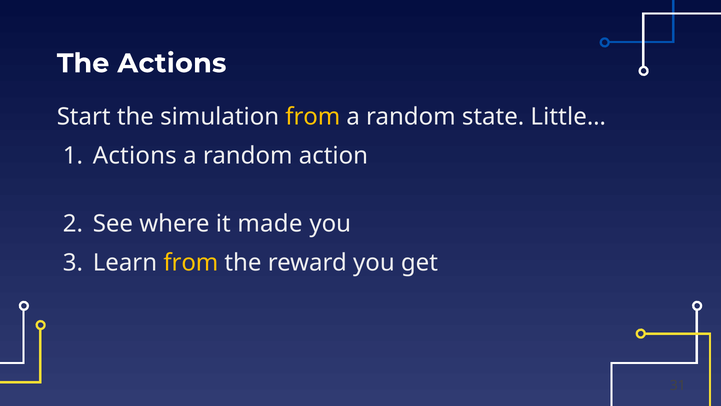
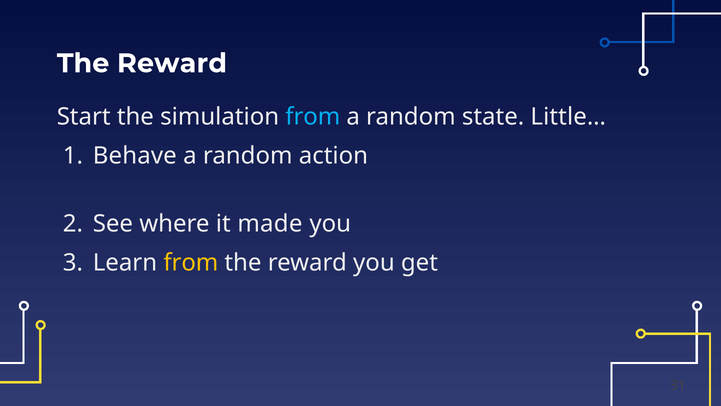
Actions: Actions -> Reward (172, 63)
from colour: yellow -> light blue (313, 117)
Actions: Actions -> Behave (135, 156)
